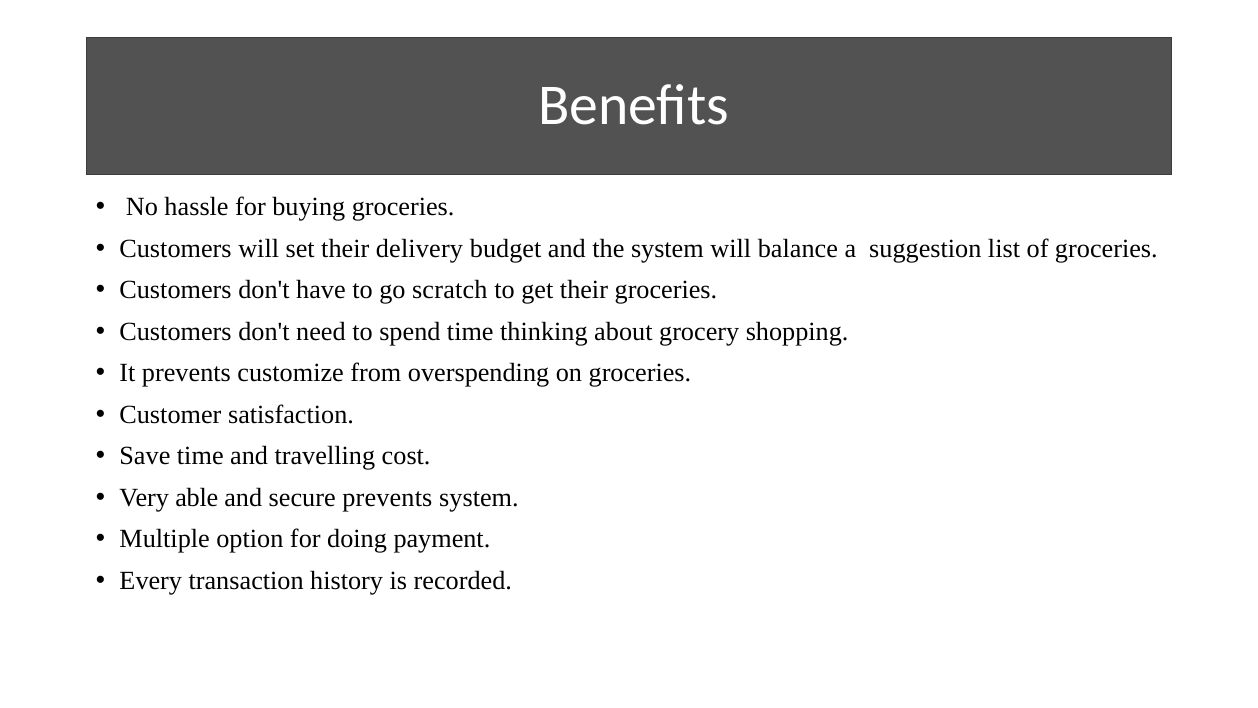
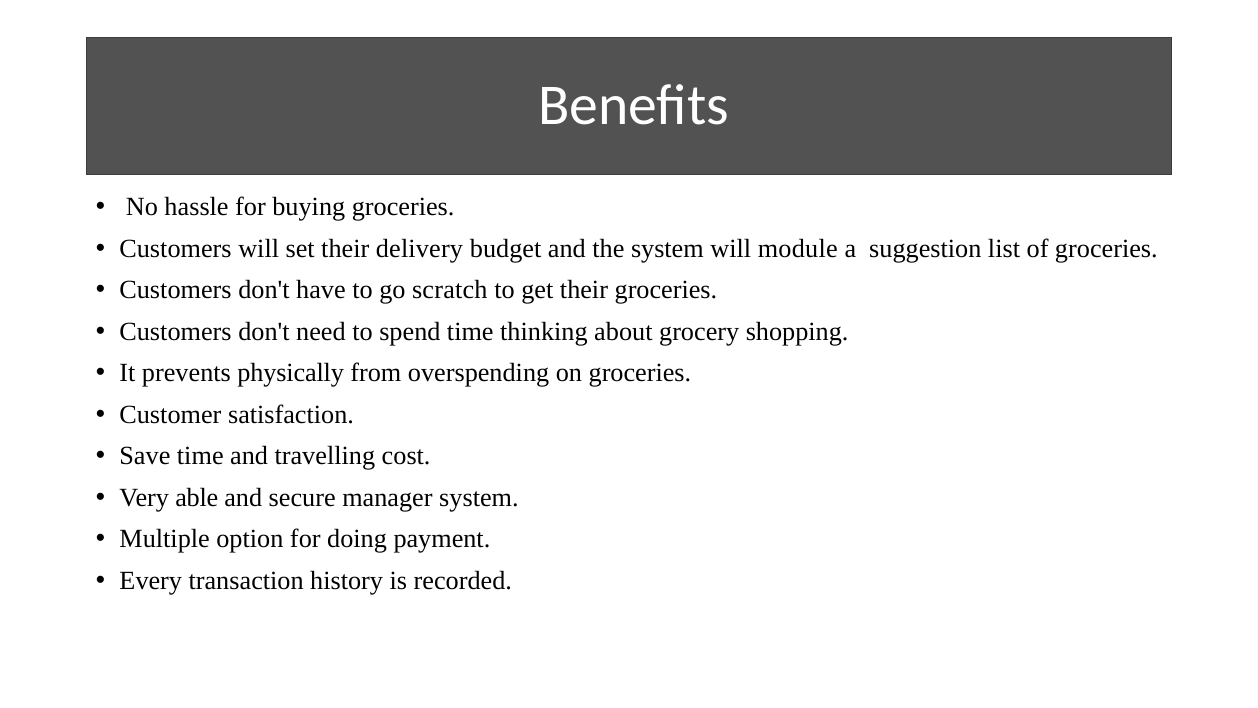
balance: balance -> module (798, 249)
customize: customize -> physically (291, 373)
secure prevents: prevents -> manager (387, 497)
